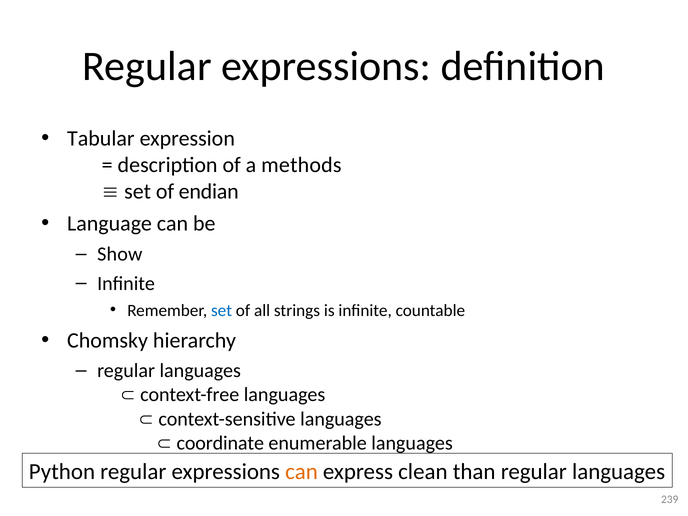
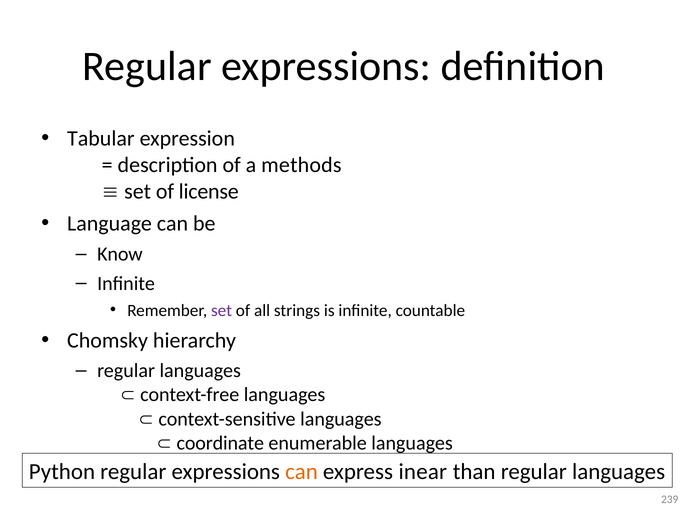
endian: endian -> license (209, 191)
Show: Show -> Know (120, 254)
set colour: blue -> purple (222, 310)
clean: clean -> inear (423, 472)
